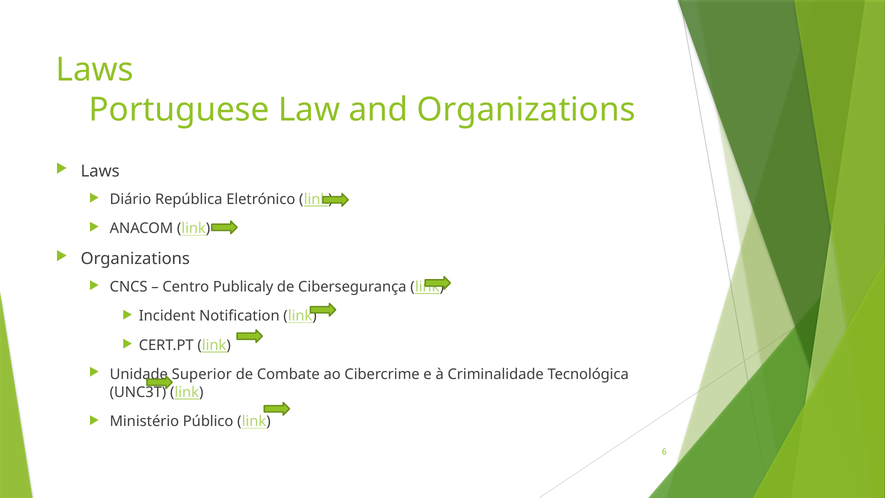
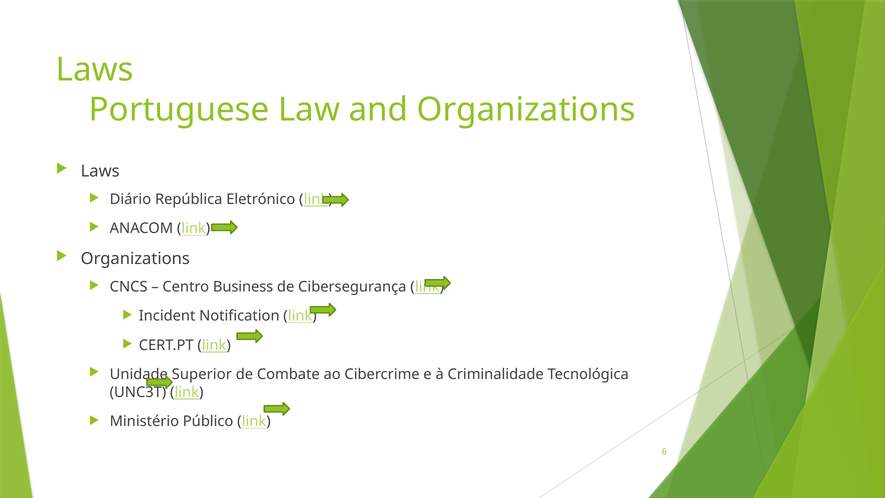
Publicaly: Publicaly -> Business (243, 287)
